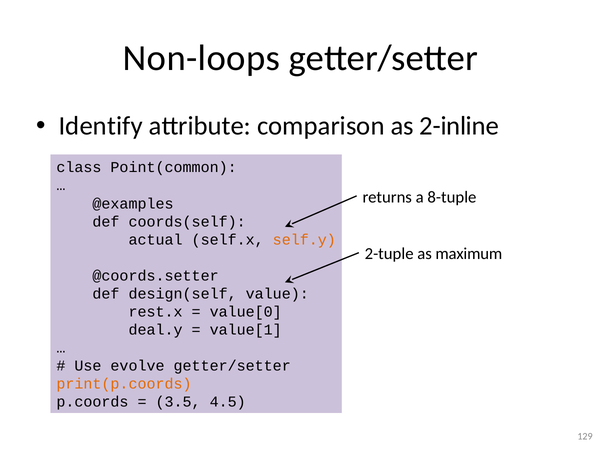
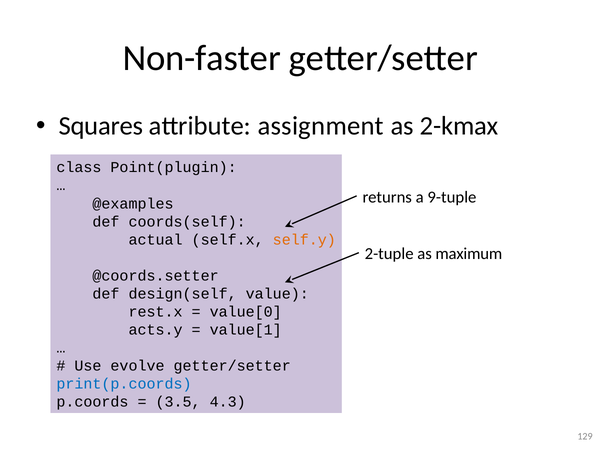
Non-loops: Non-loops -> Non-faster (202, 58)
Identify: Identify -> Squares (101, 126)
comparison: comparison -> assignment (321, 126)
2-inline: 2-inline -> 2-kmax (459, 126)
Point(common: Point(common -> Point(plugin (174, 167)
8-tuple: 8-tuple -> 9-tuple (452, 197)
deal.y: deal.y -> acts.y (156, 330)
print(p.coords colour: orange -> blue (124, 384)
4.5: 4.5 -> 4.3 (228, 402)
